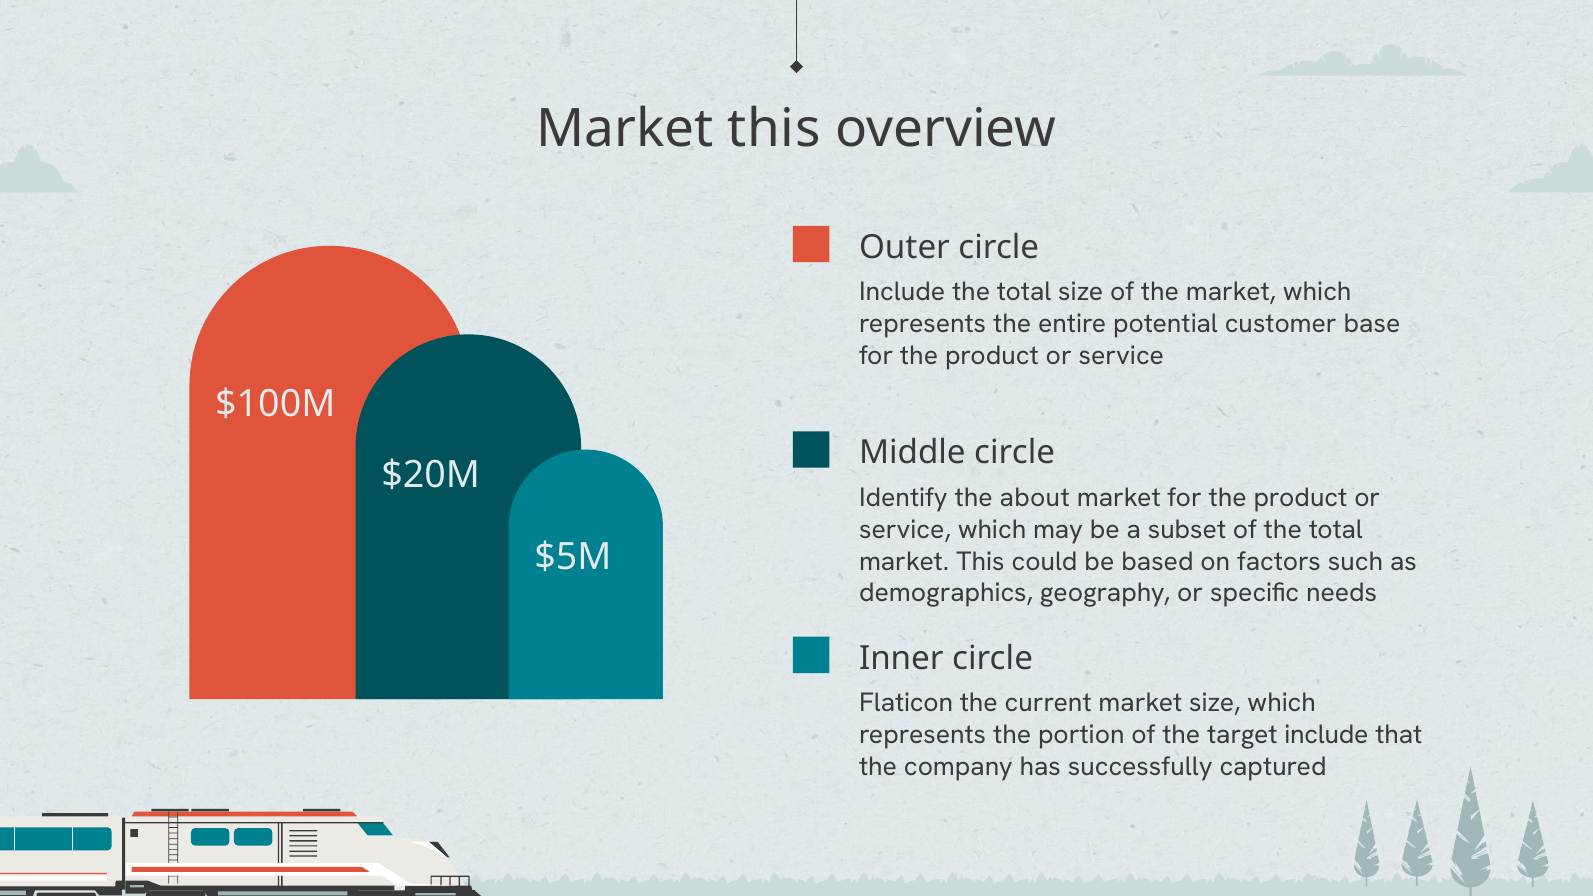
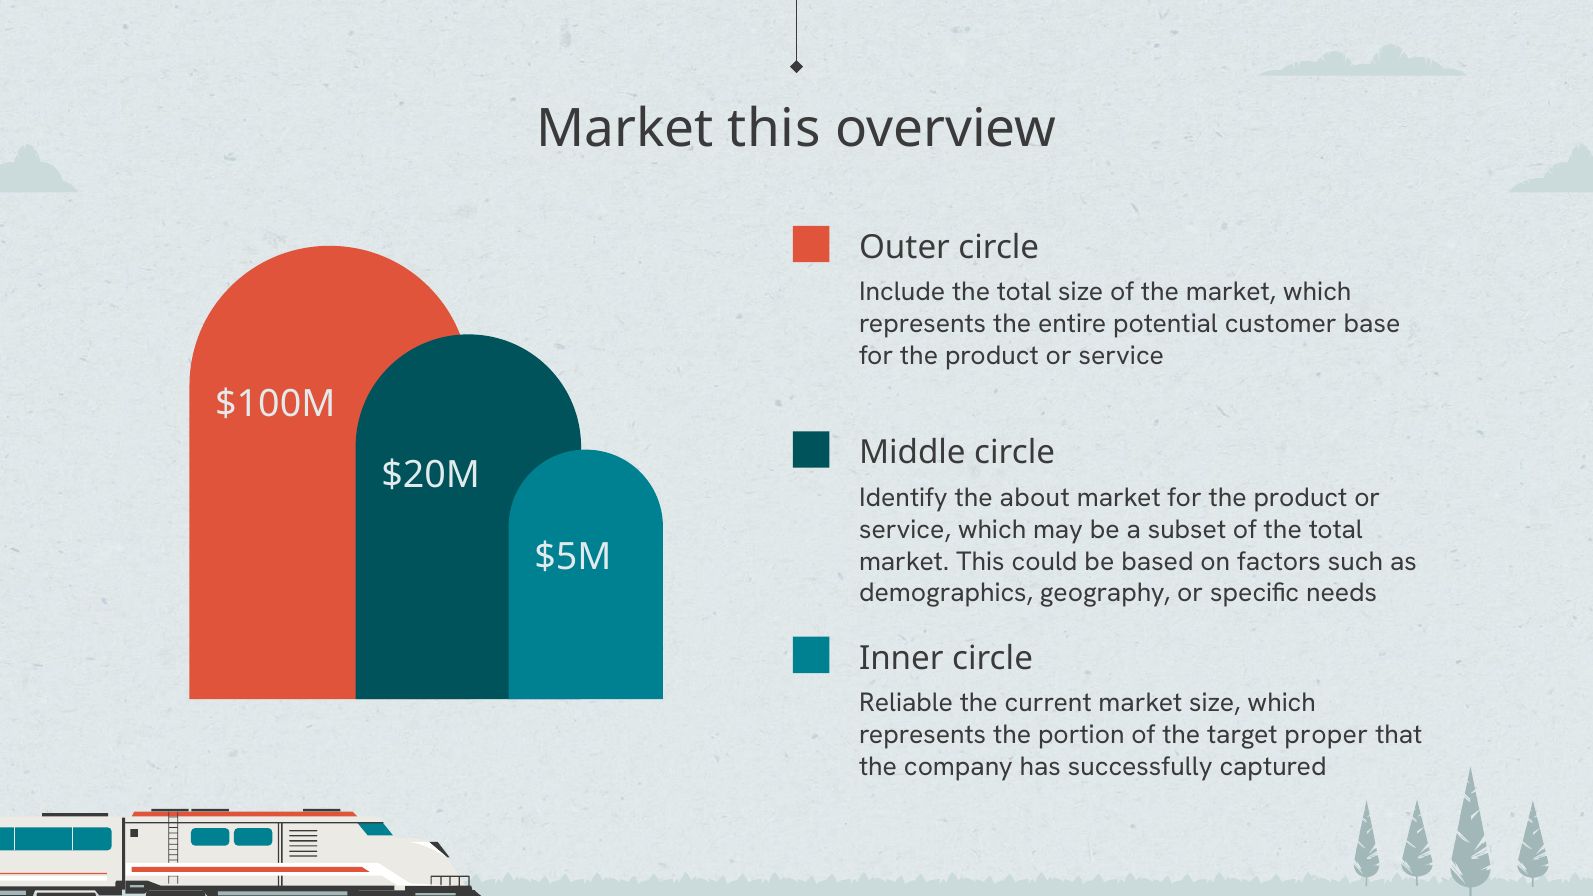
Flaticon: Flaticon -> Reliable (906, 703)
target include: include -> proper (1326, 735)
